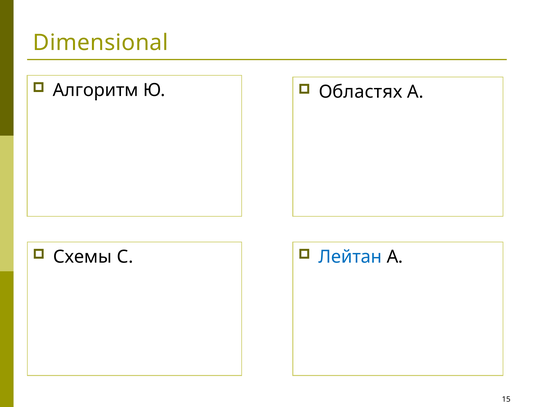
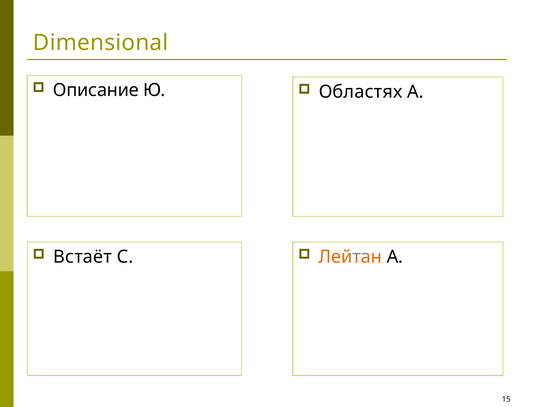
Алгоритм: Алгоритм -> Описание (96, 90)
Схемы: Схемы -> Встаёт (83, 257)
Лейтан colour: blue -> orange (350, 257)
